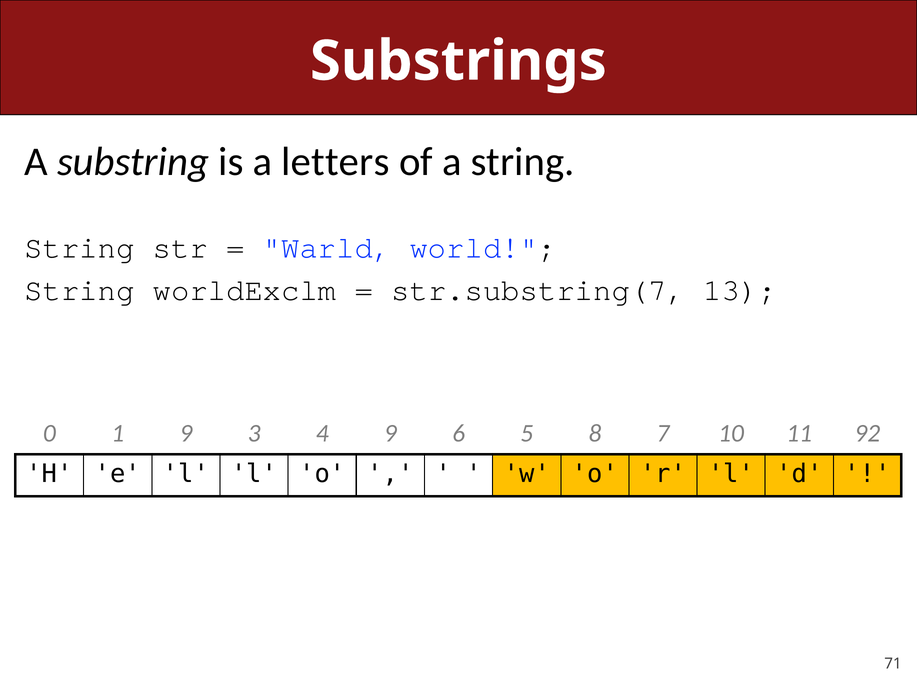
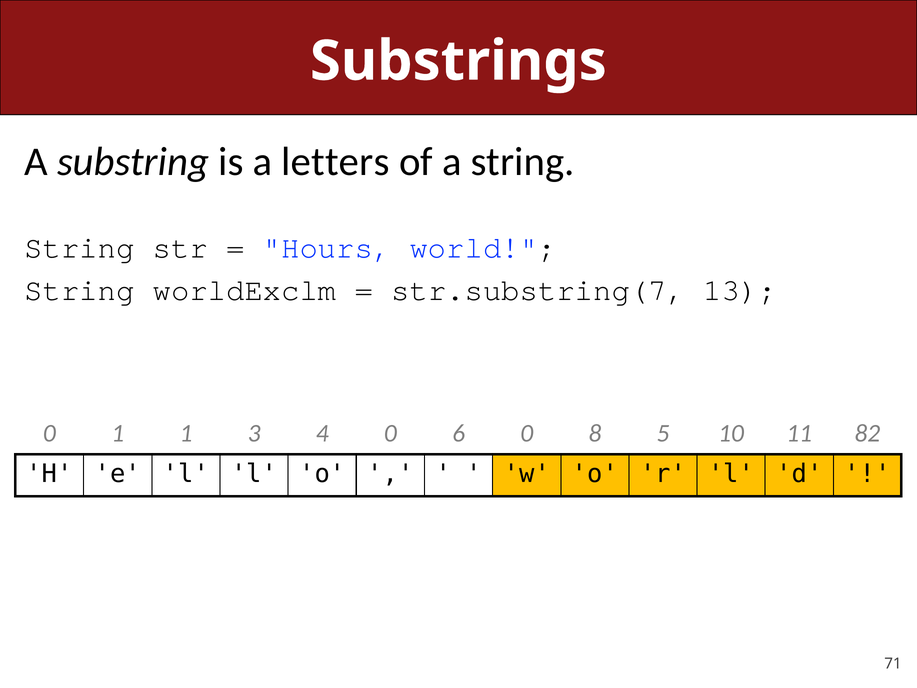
Warld: Warld -> Hours (327, 247)
1 9: 9 -> 1 (186, 433)
4 9: 9 -> 0 (390, 433)
6 5: 5 -> 0 (527, 433)
7: 7 -> 5 (663, 433)
92: 92 -> 82 (867, 433)
